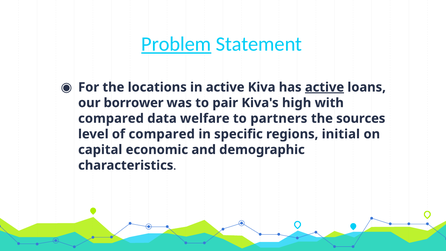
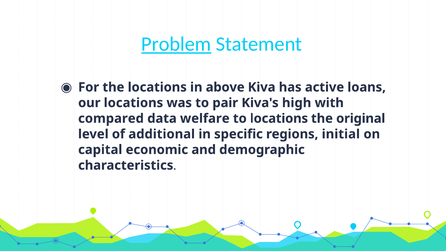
in active: active -> above (225, 87)
active underline: present -> none (325, 87)
our borrower: borrower -> locations (133, 103)
to partners: partners -> locations (279, 118)
sources: sources -> original (361, 118)
of compared: compared -> additional (162, 134)
